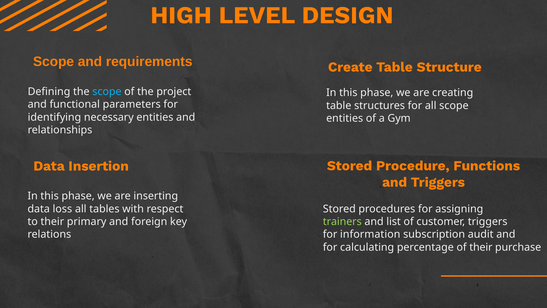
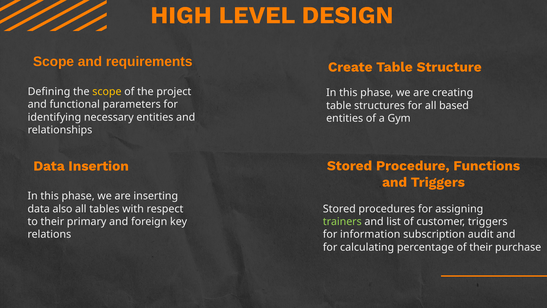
scope colour: light blue -> yellow (107, 92)
all scope: scope -> based (454, 105)
loss: loss -> also (62, 209)
